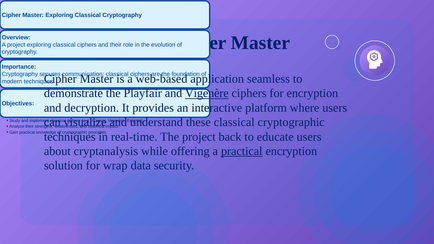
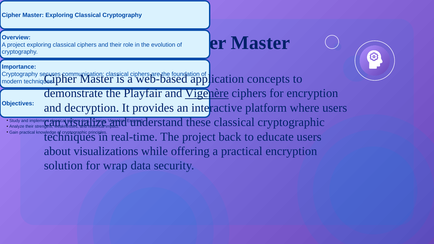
seamless: seamless -> concepts (268, 79)
cryptanalysis: cryptanalysis -> visualizations (106, 151)
practical underline: present -> none (242, 151)
